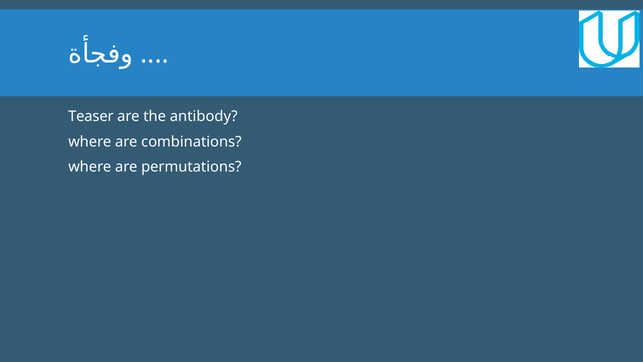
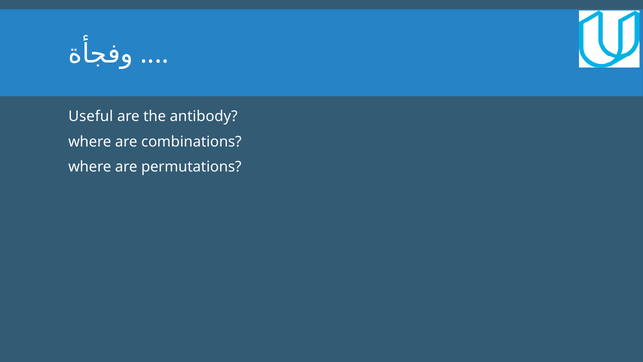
Teaser: Teaser -> Useful (91, 116)
